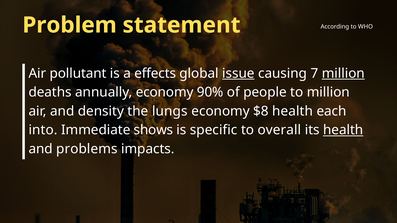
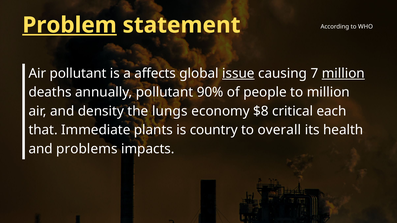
Problem underline: none -> present (70, 25)
effects: effects -> affects (155, 73)
annually economy: economy -> pollutant (165, 92)
$8 health: health -> critical (293, 111)
into: into -> that (43, 130)
shows: shows -> plants (153, 130)
specific: specific -> country (214, 130)
health underline: present -> none (343, 130)
